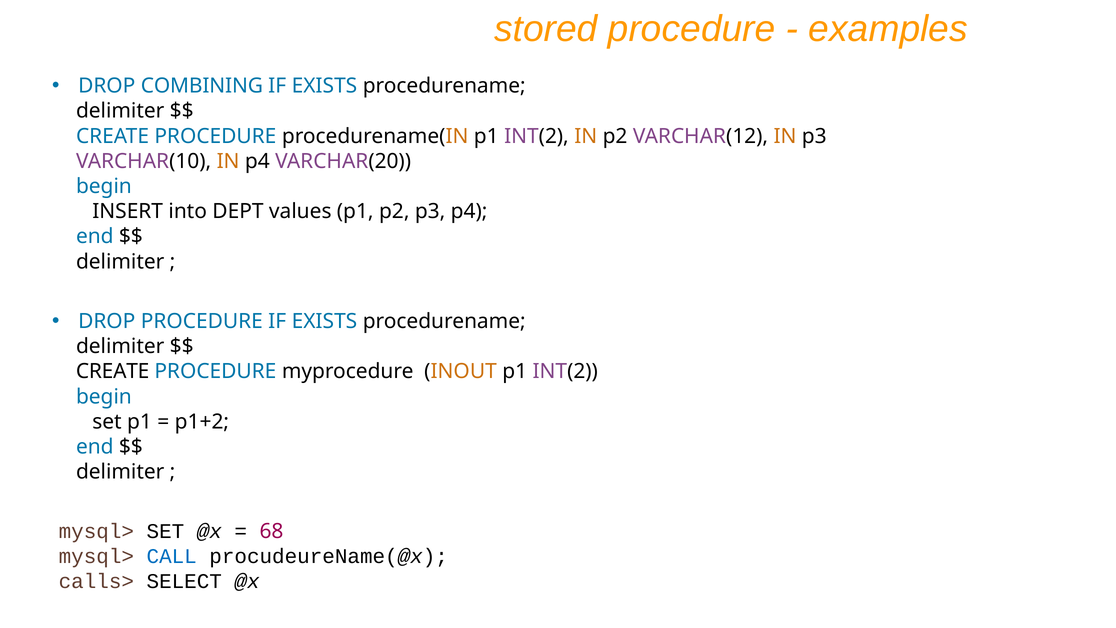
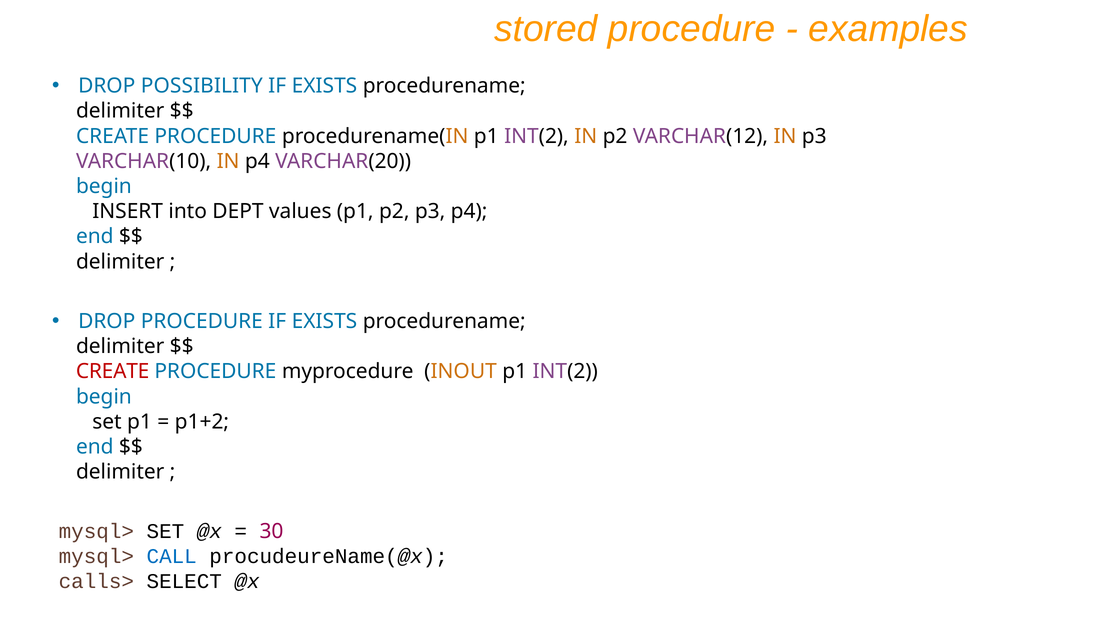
COMBINING: COMBINING -> POSSIBILITY (202, 86)
CREATE colour: black -> red (113, 371)
68: 68 -> 30 (272, 531)
